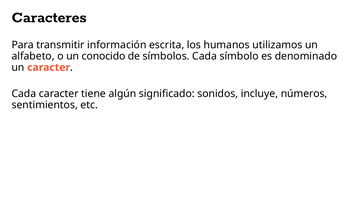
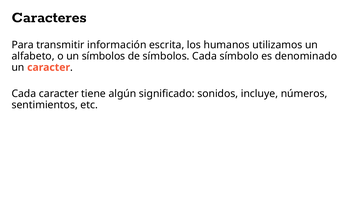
un conocido: conocido -> símbolos (104, 56)
